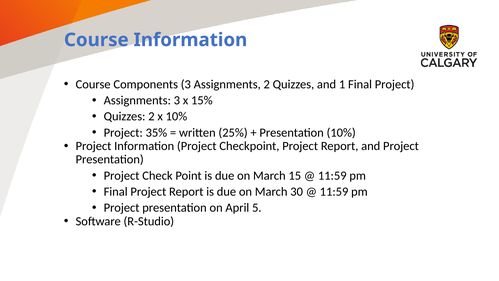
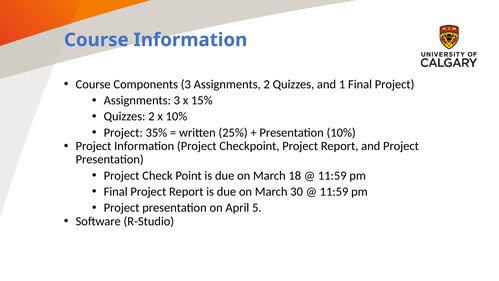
15: 15 -> 18 (295, 175)
